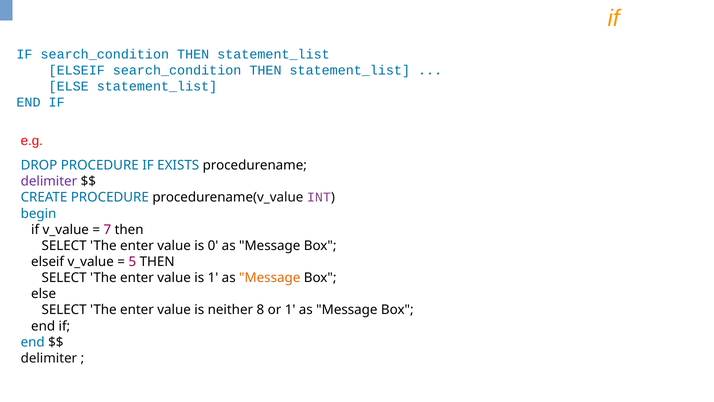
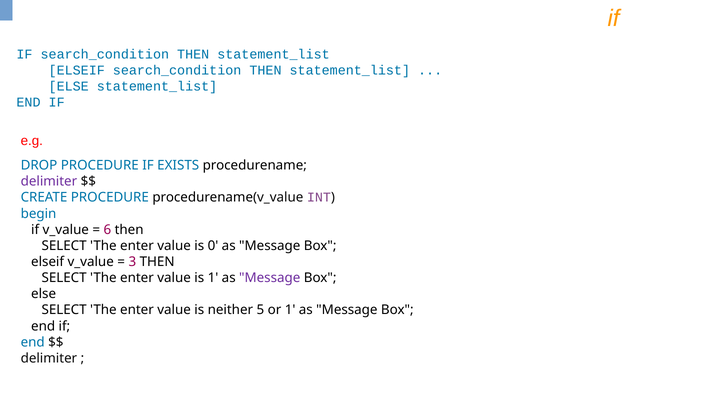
7: 7 -> 6 (107, 229)
5: 5 -> 3 (132, 262)
Message colour: orange -> purple (270, 278)
8: 8 -> 5 (260, 310)
